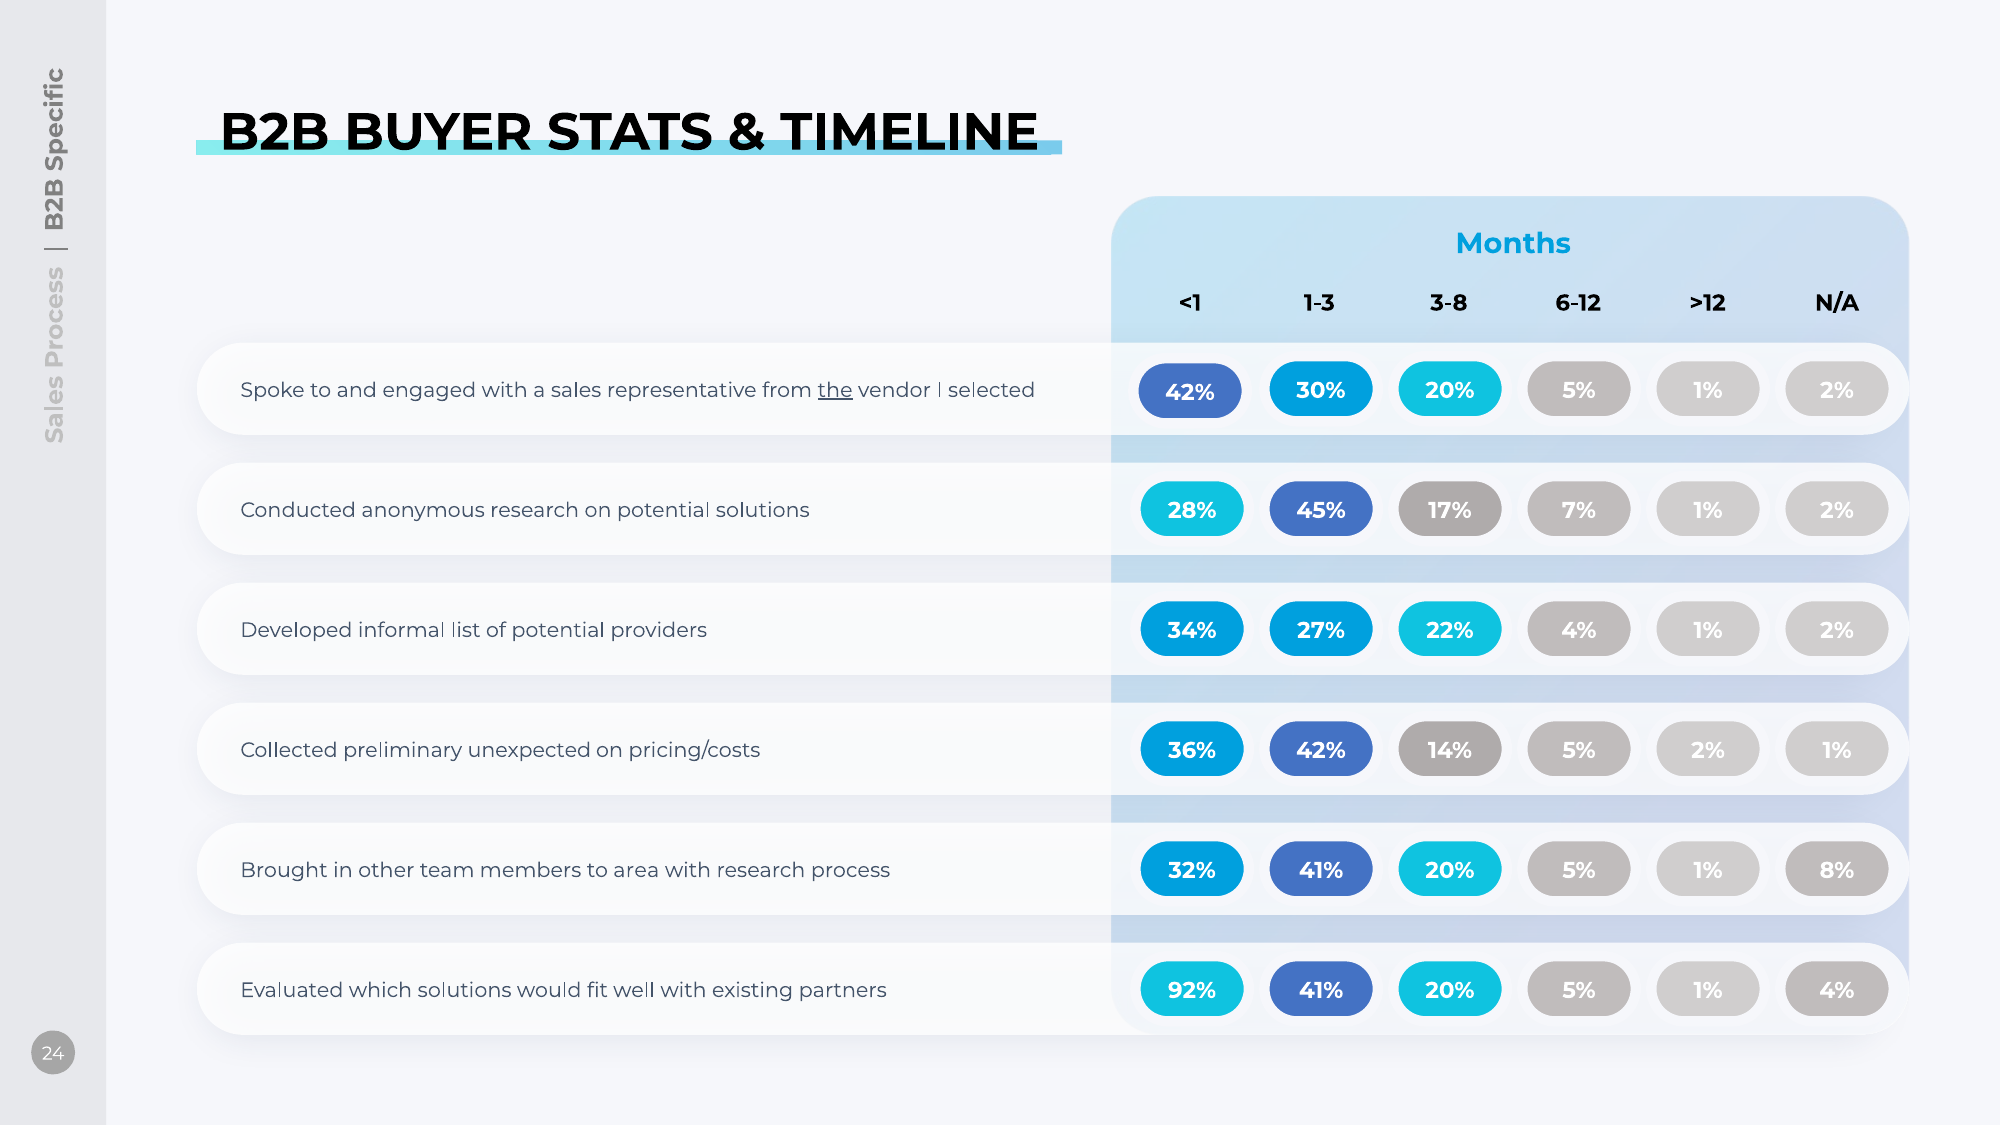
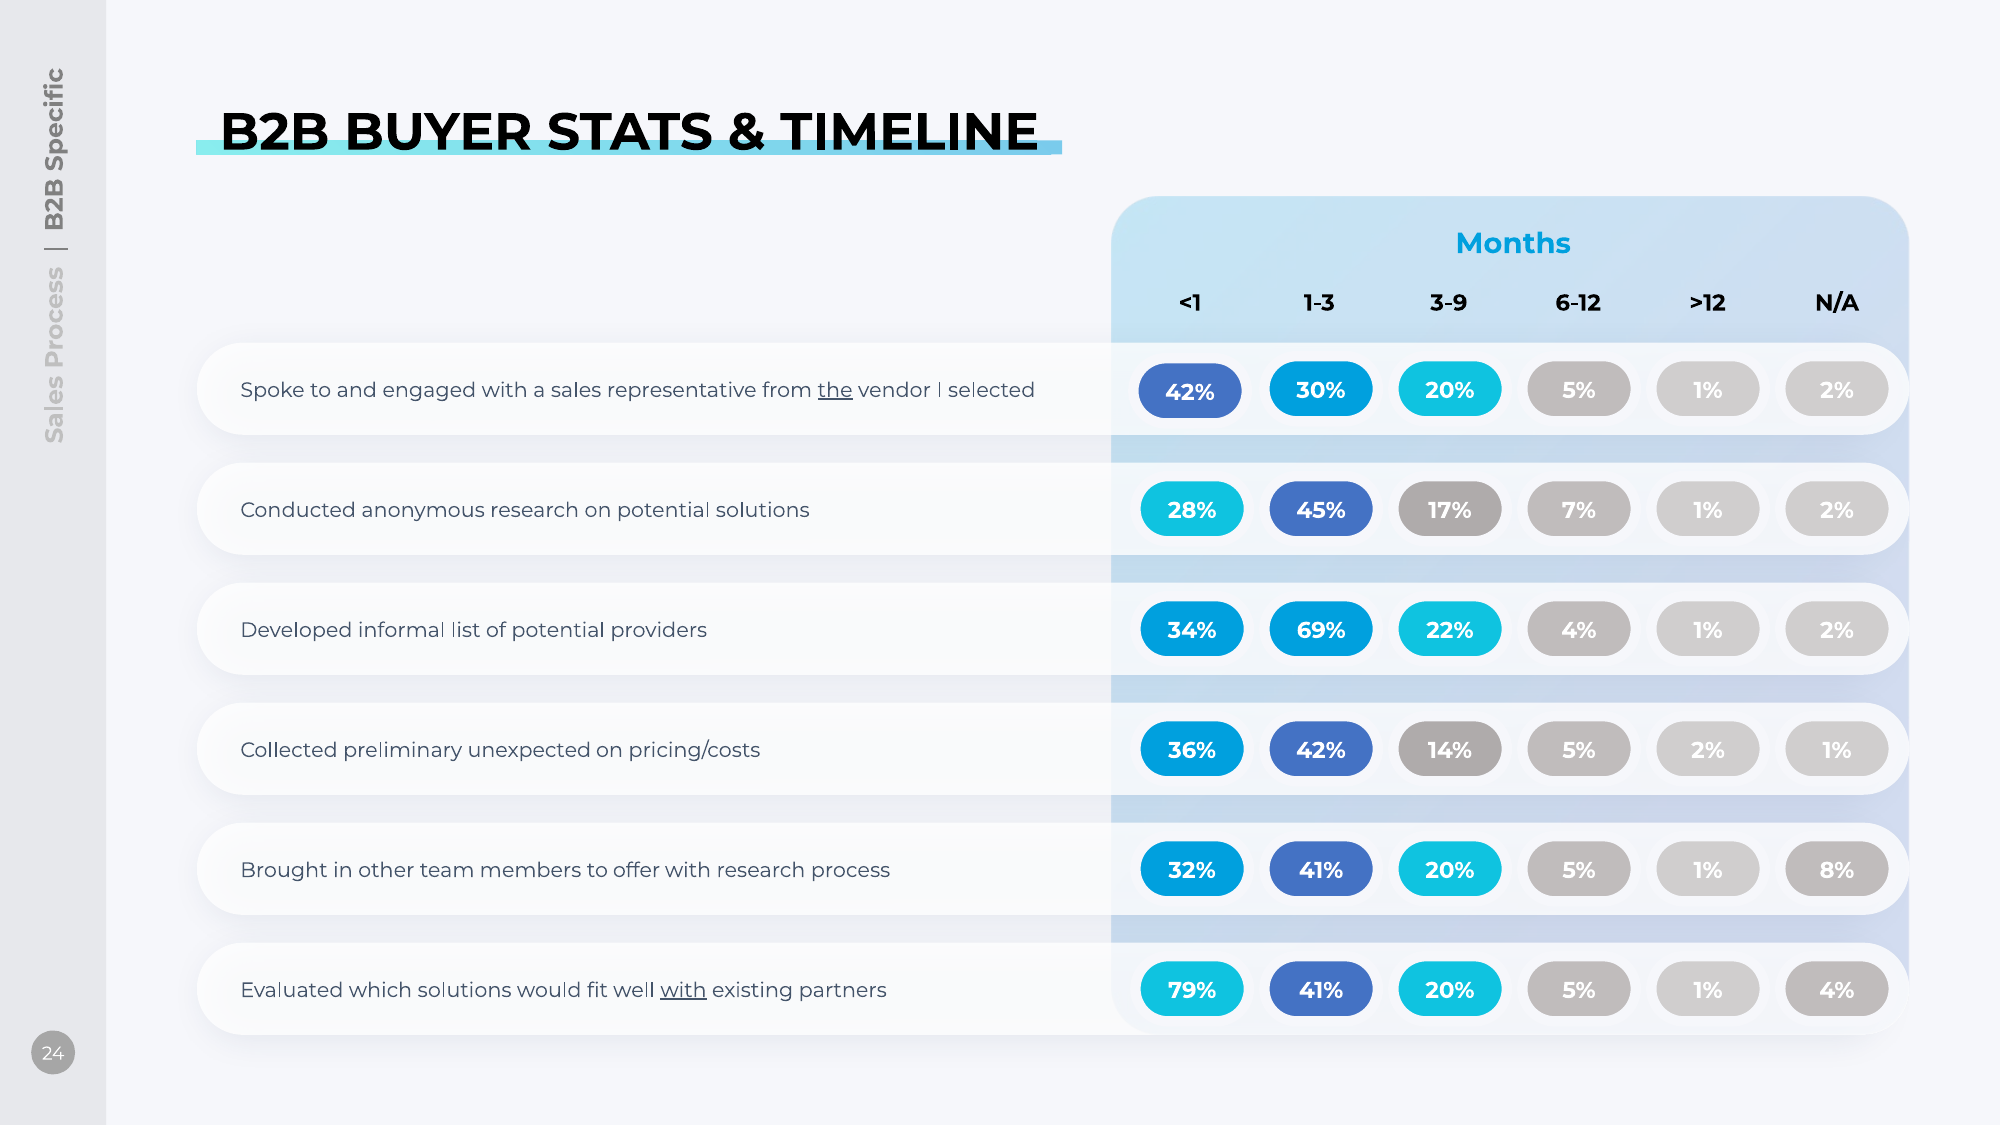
3-8: 3-8 -> 3-9 (1449, 303)
27%: 27% -> 69% (1321, 630)
area: area -> offer (636, 870)
92%: 92% -> 79% (1192, 990)
with underline: none -> present (684, 990)
